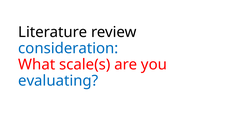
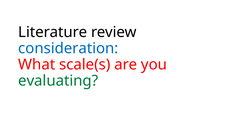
evaluating colour: blue -> green (58, 81)
